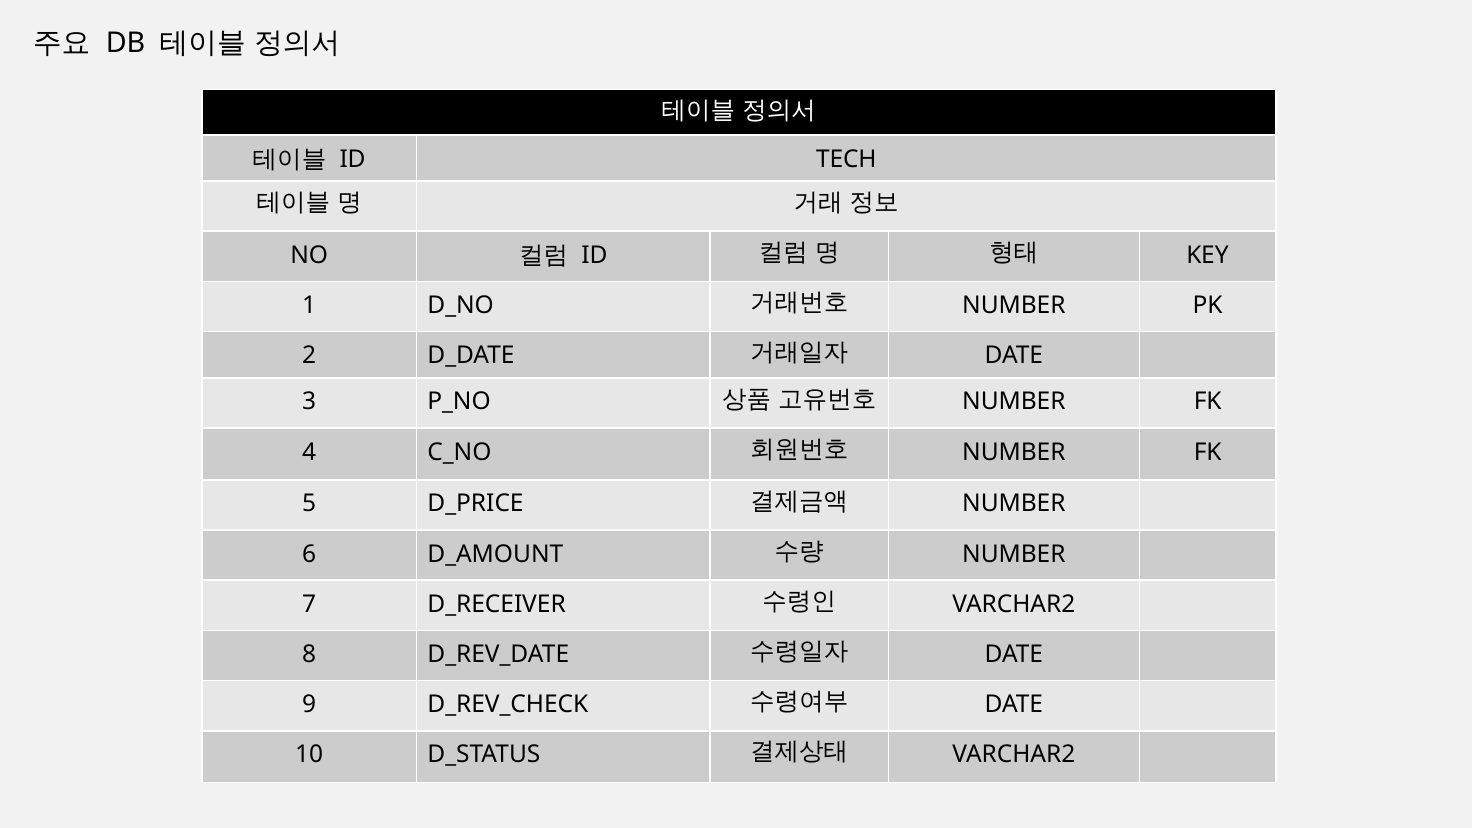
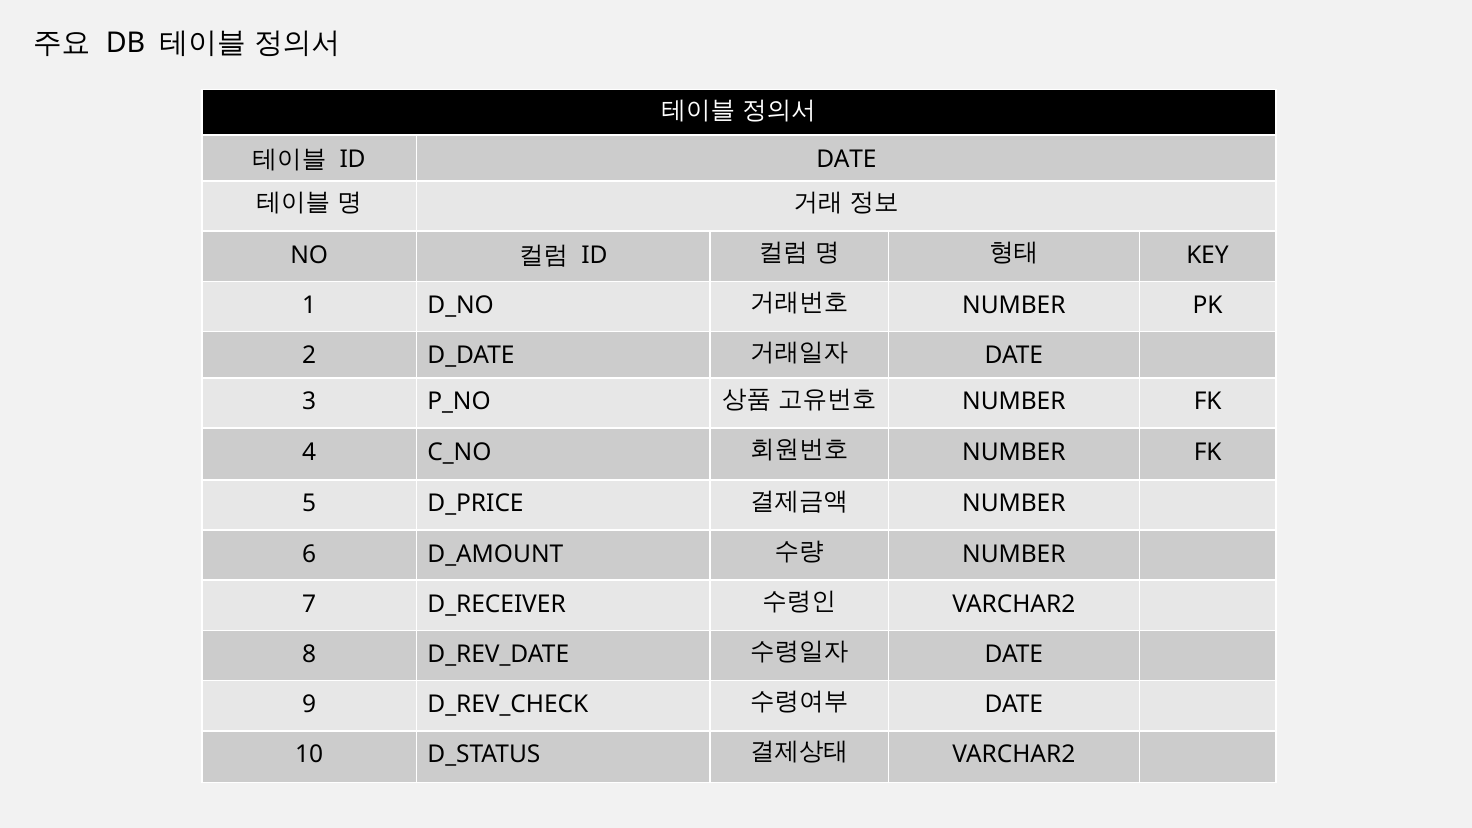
ID TECH: TECH -> DATE (846, 159)
